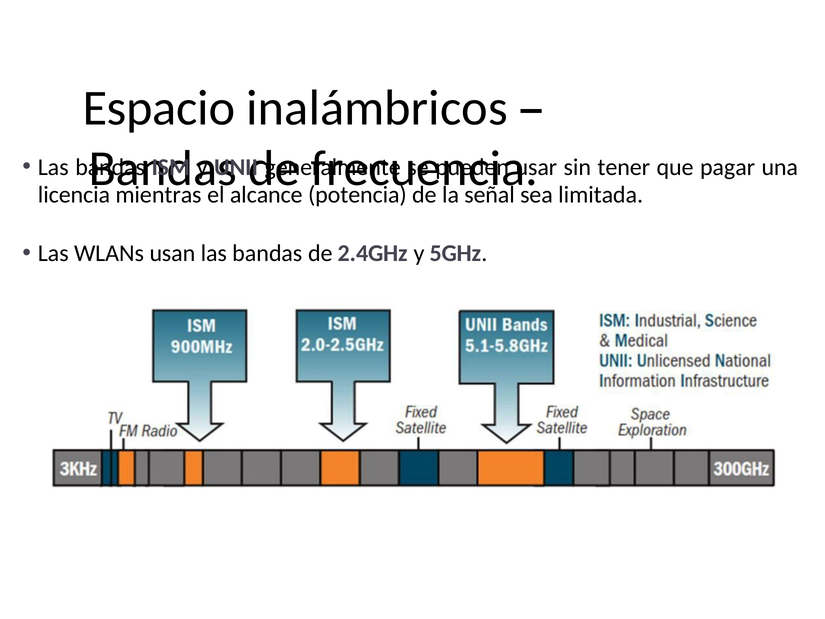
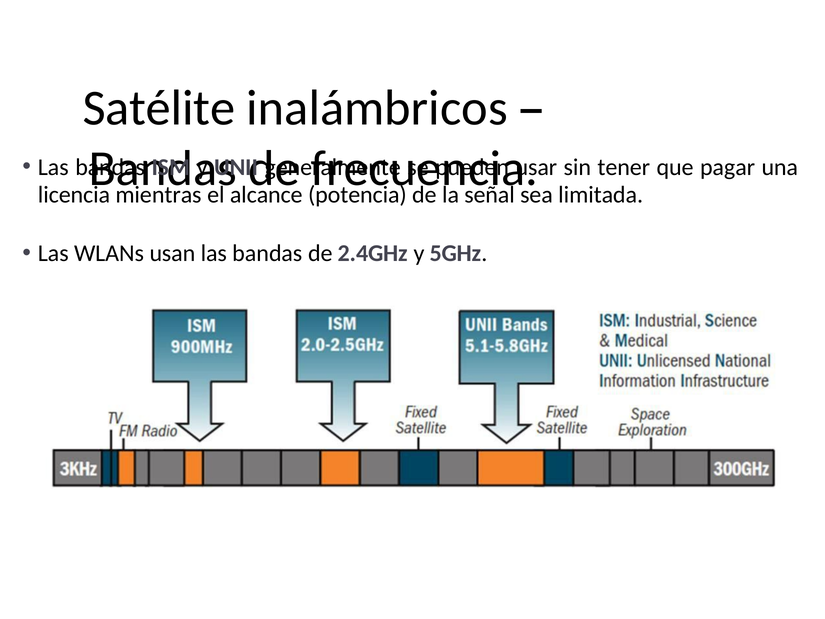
Espacio: Espacio -> Satélite (159, 108)
